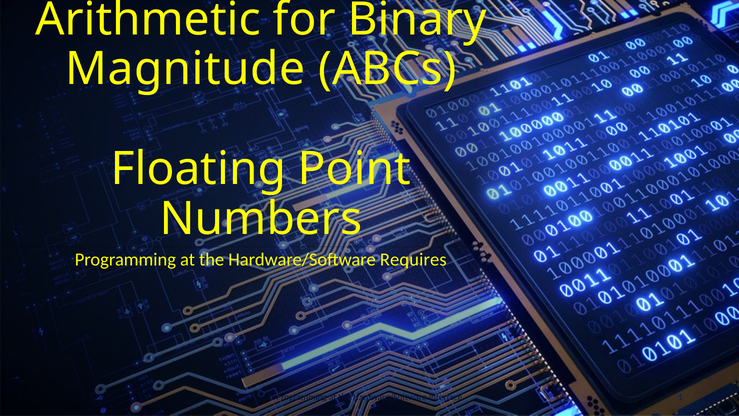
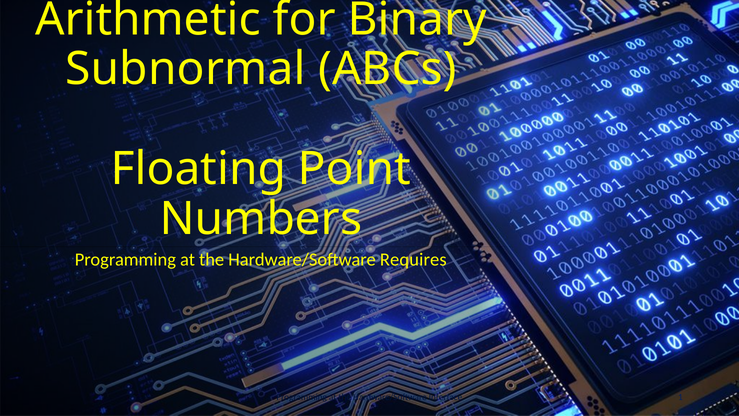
Magnitude: Magnitude -> Subnormal (185, 69)
